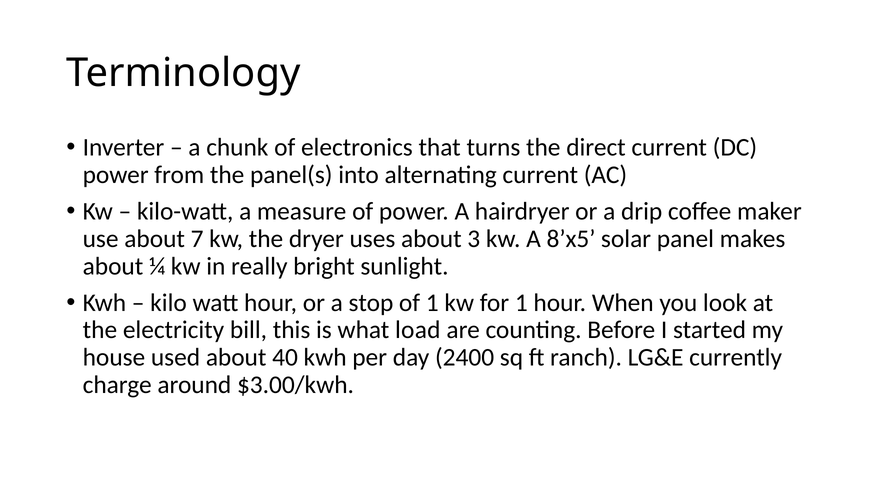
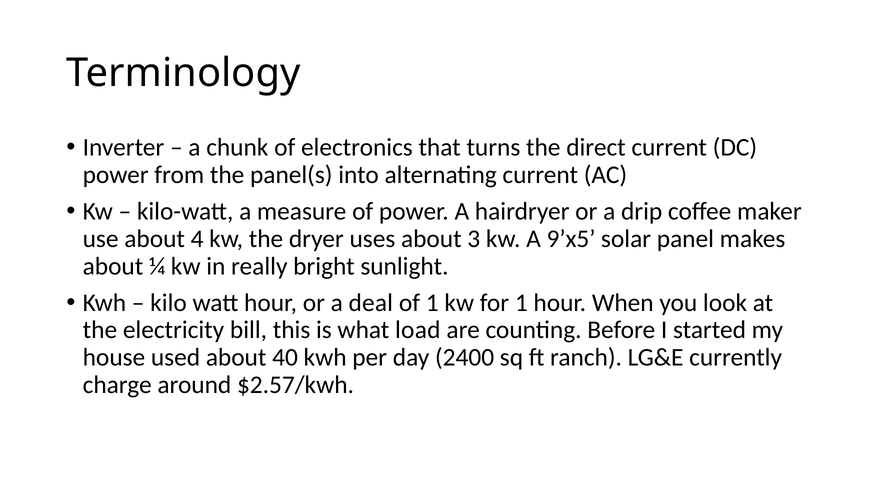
7: 7 -> 4 (197, 239)
8’x5: 8’x5 -> 9’x5 (571, 239)
stop: stop -> deal (371, 303)
$3.00/kwh: $3.00/kwh -> $2.57/kwh (296, 385)
